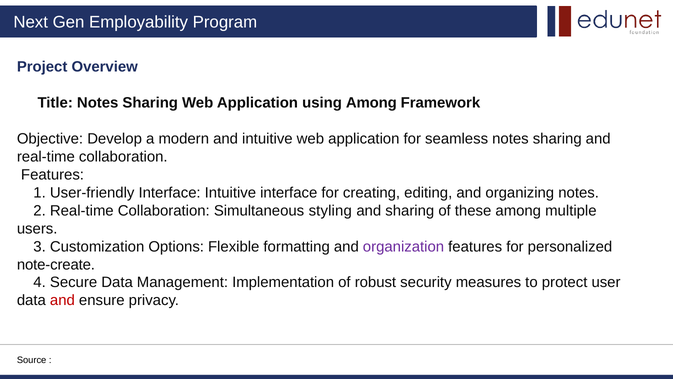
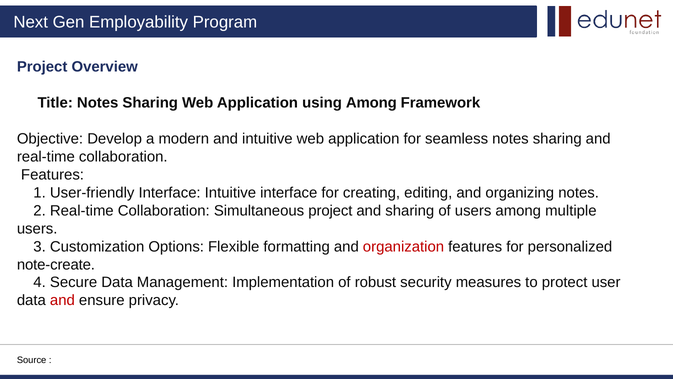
Simultaneous styling: styling -> project (330, 210)
of these: these -> users (473, 210)
organization colour: purple -> red (403, 246)
